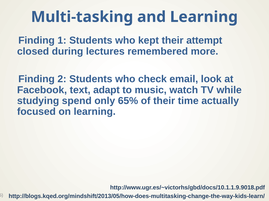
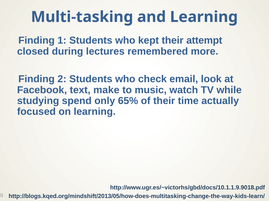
adapt: adapt -> make (106, 90)
